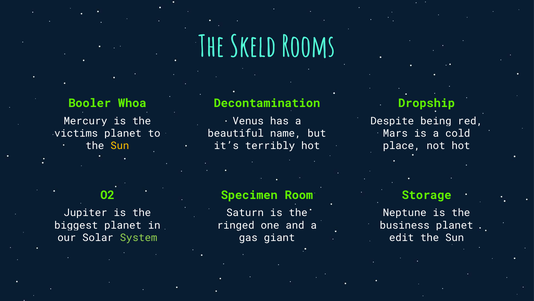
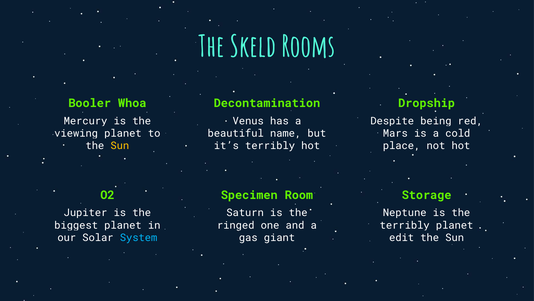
victims: victims -> viewing (76, 133)
business: business -> terribly (405, 225)
System colour: light green -> light blue (139, 237)
